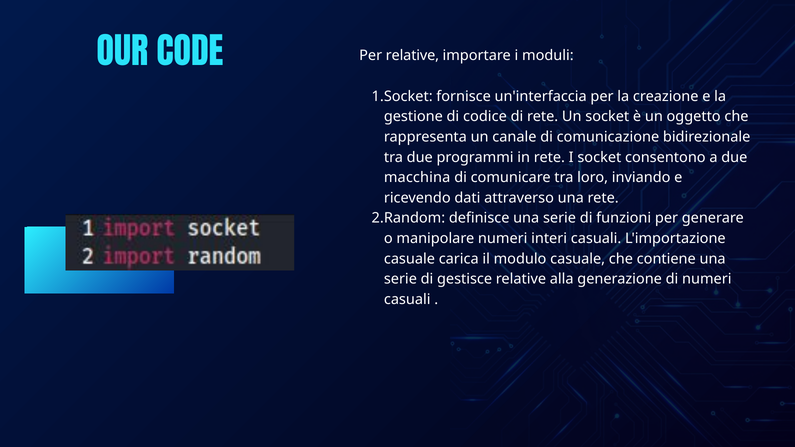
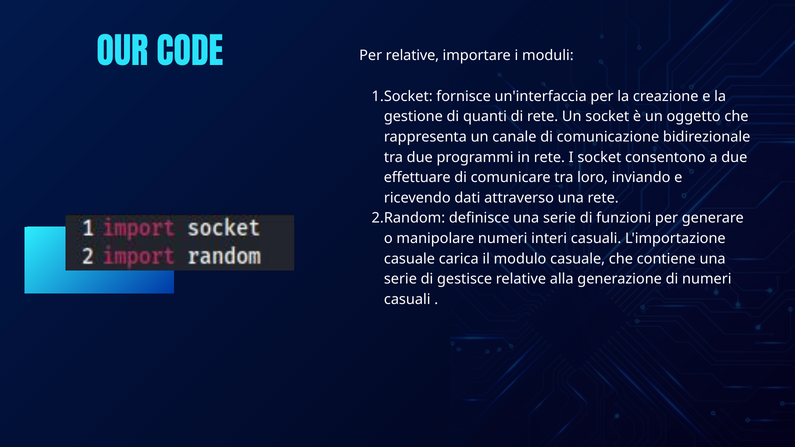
codice: codice -> quanti (485, 117)
macchina: macchina -> effettuare (417, 178)
